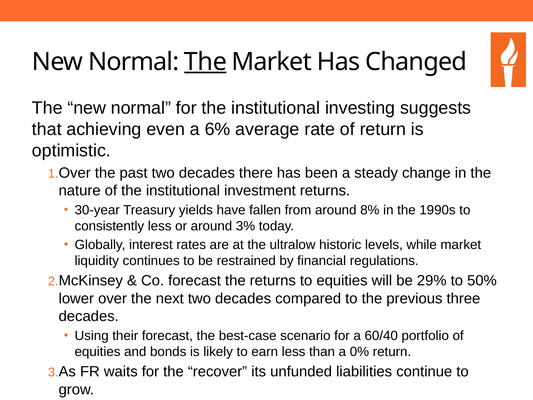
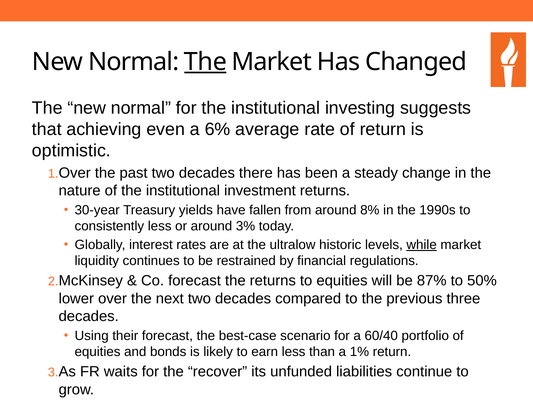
while underline: none -> present (422, 245)
29%: 29% -> 87% (432, 281)
0%: 0% -> 1% (359, 352)
